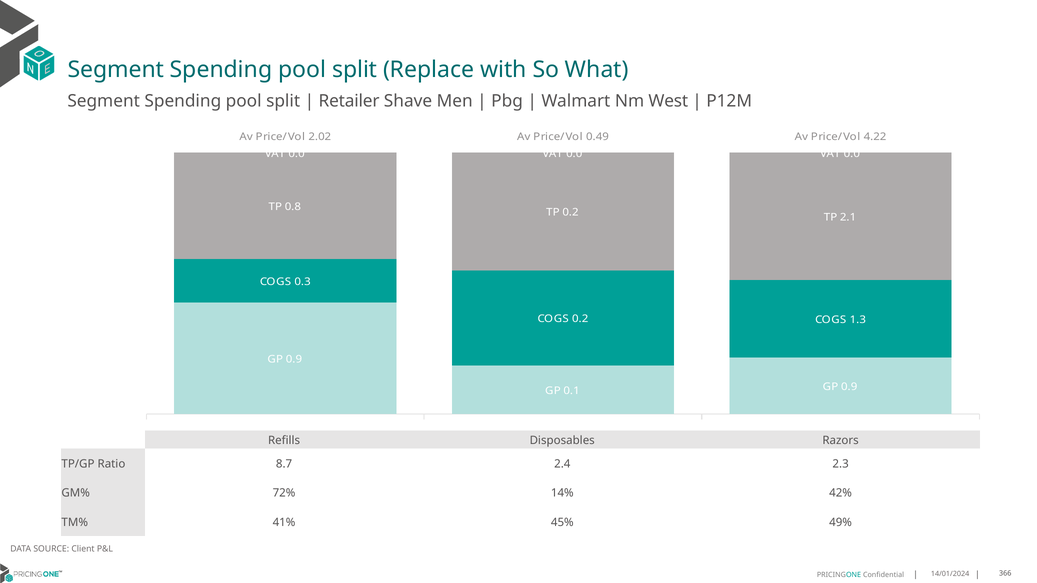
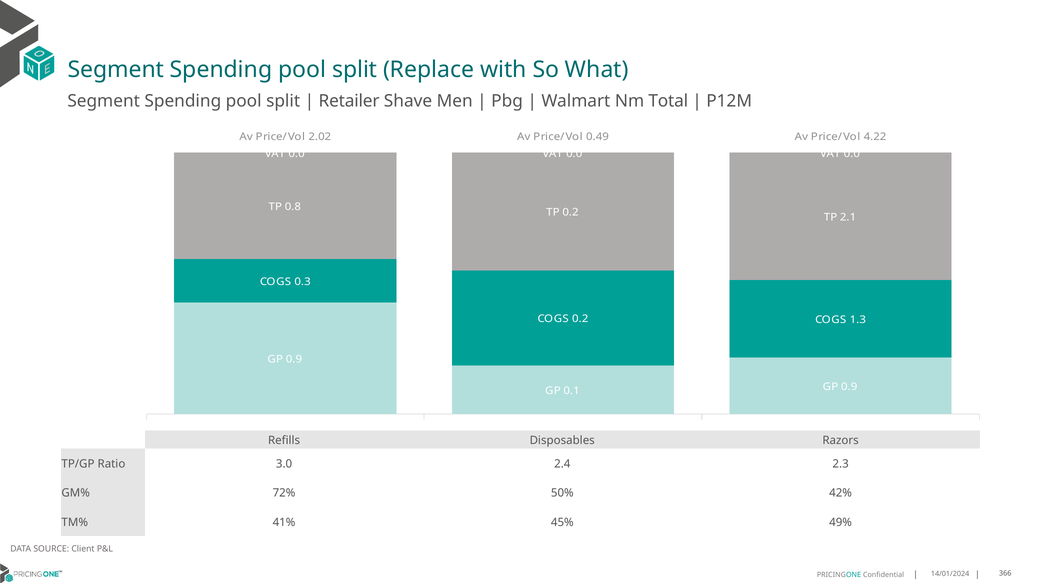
West: West -> Total (668, 101)
8.7: 8.7 -> 3.0 (284, 464)
14%: 14% -> 50% (562, 493)
